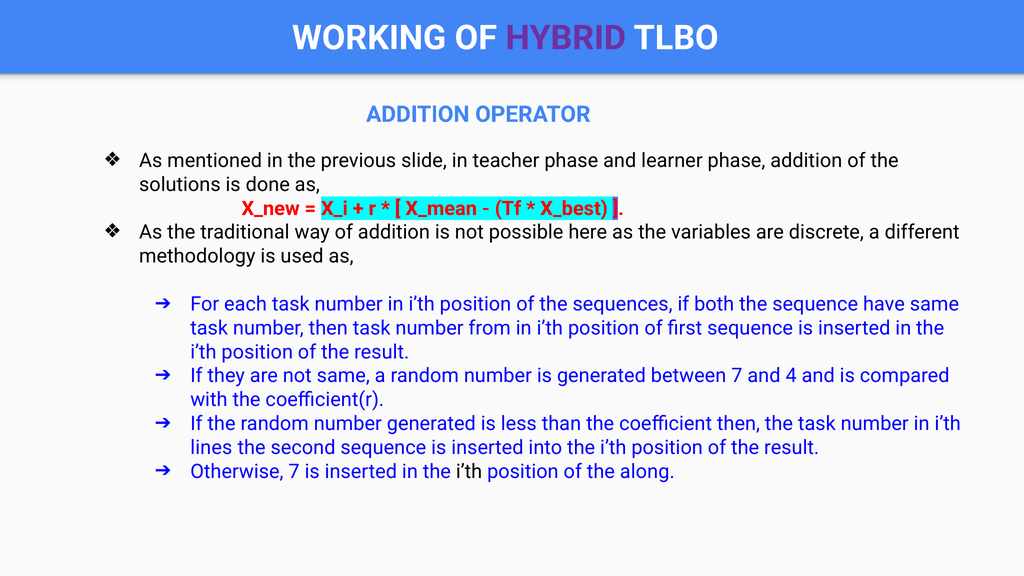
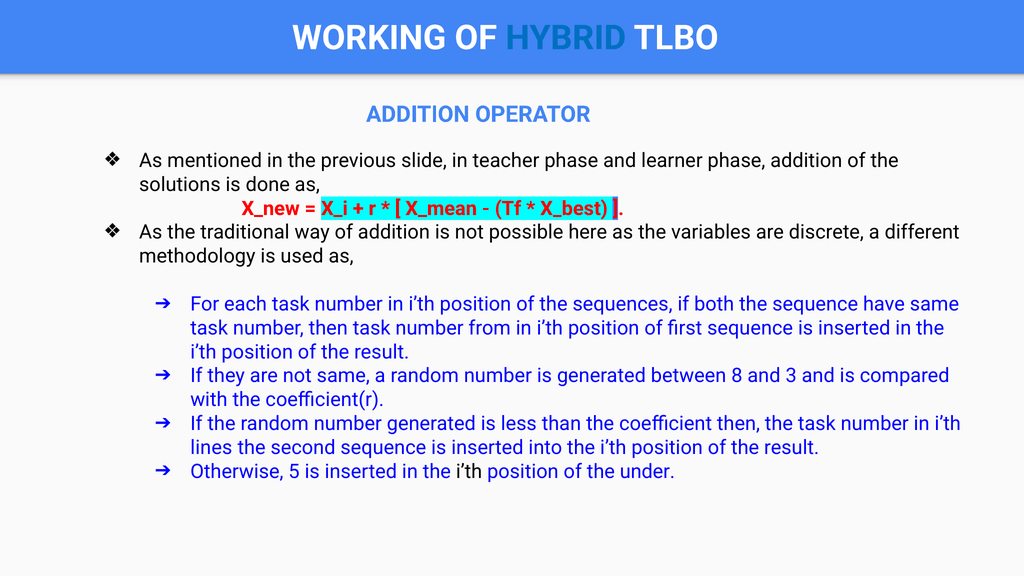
HYBRID colour: purple -> blue (566, 38)
between 7: 7 -> 8 (737, 376)
4: 4 -> 3 (791, 376)
Otherwise 7: 7 -> 5 (294, 471)
along: along -> under (647, 471)
